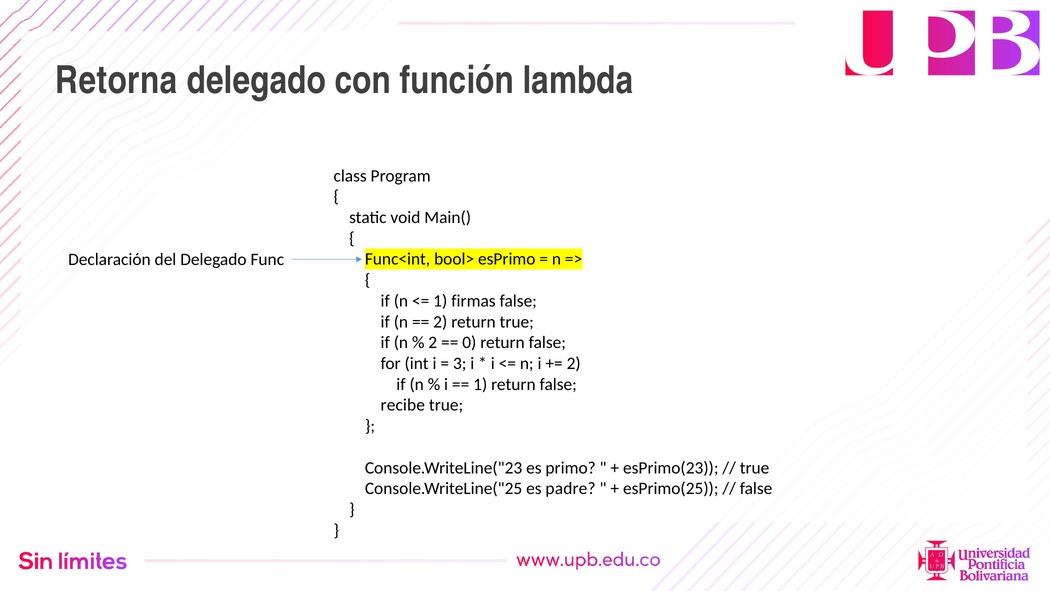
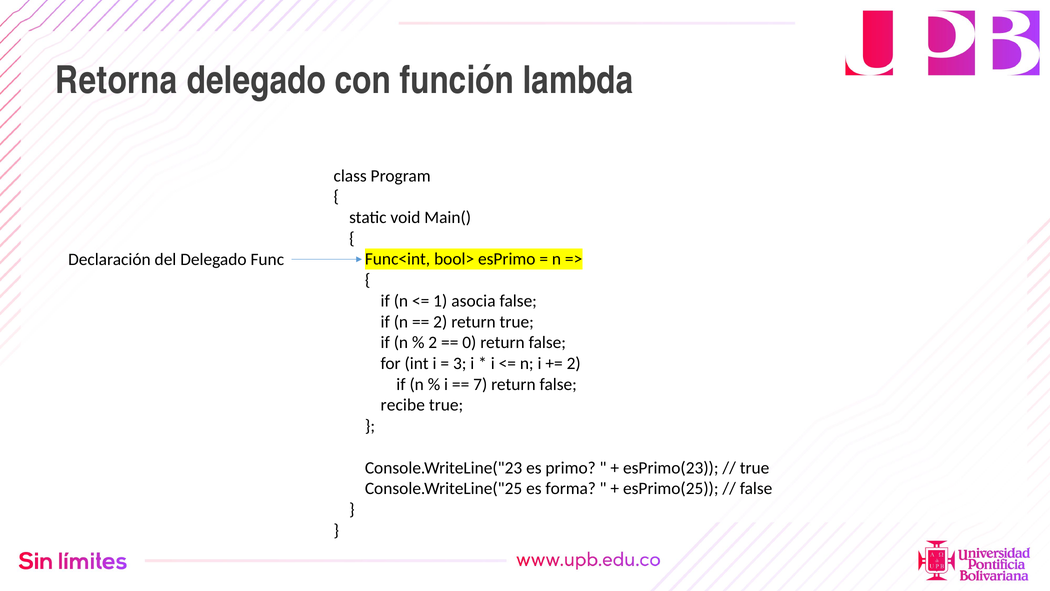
firmas: firmas -> asocia (473, 301)
1: 1 -> 7 (480, 384)
padre: padre -> forma (571, 488)
